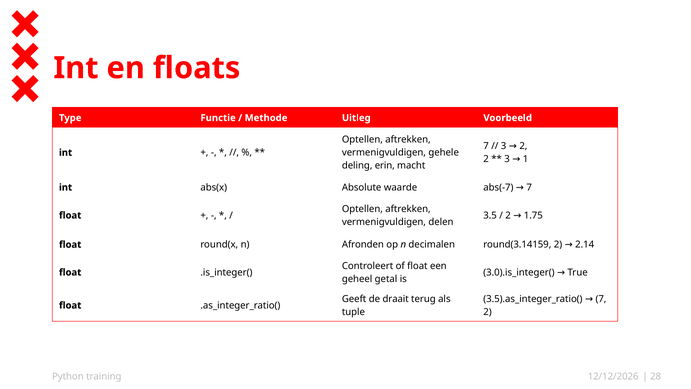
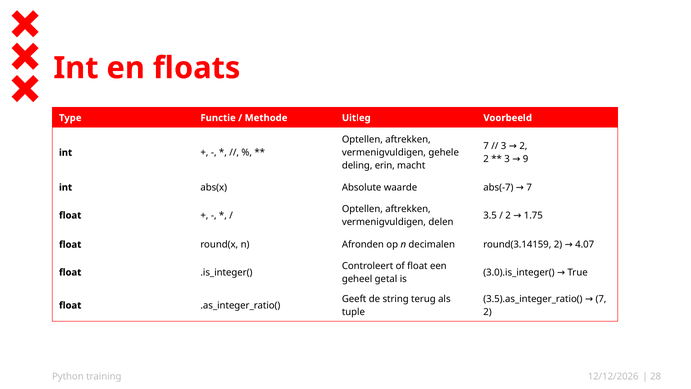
1: 1 -> 9 (526, 159)
2.14: 2.14 -> 4.07 (585, 244)
draait: draait -> string (396, 299)
